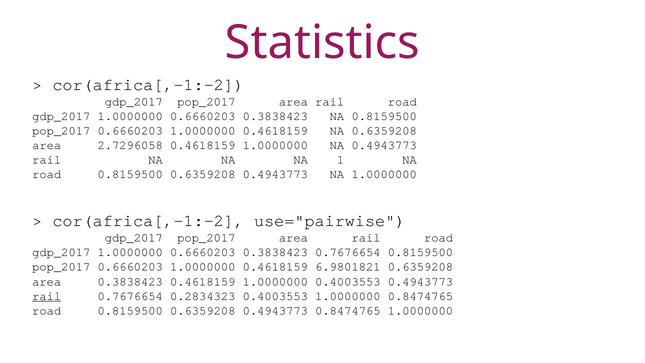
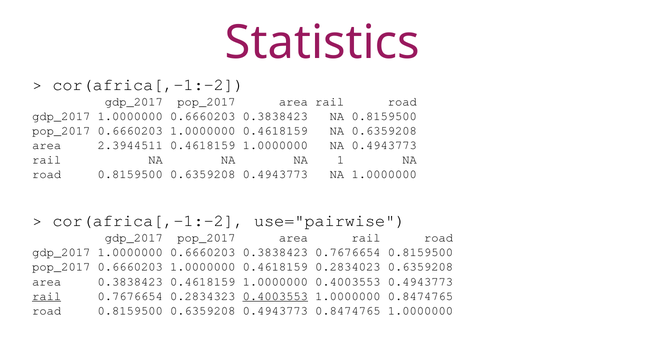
2.7296058: 2.7296058 -> 2.3944511 (130, 145)
6.9801821: 6.9801821 -> 0.2834023 (348, 267)
0.4003553 underline: none -> present (275, 296)
